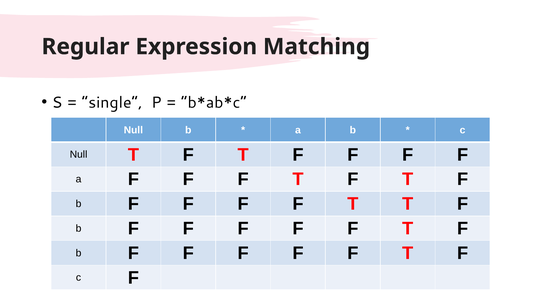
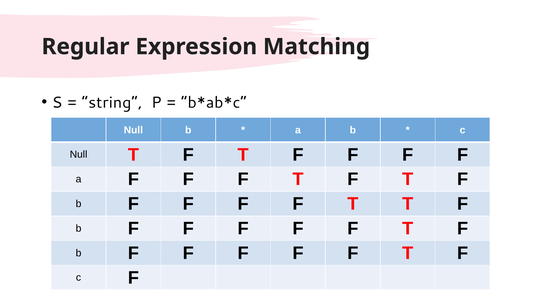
single: single -> string (112, 103)
